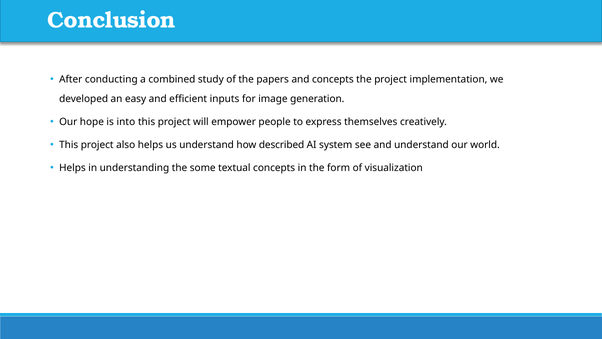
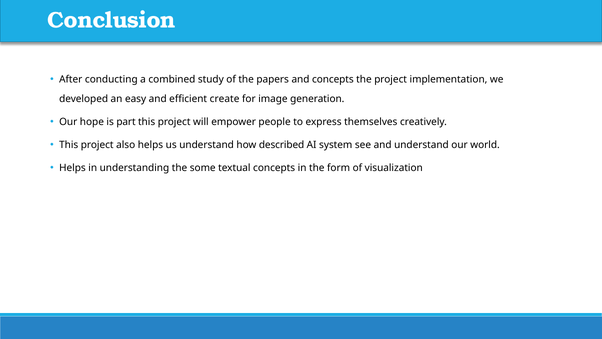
inputs: inputs -> create (225, 99)
into: into -> part (126, 122)
